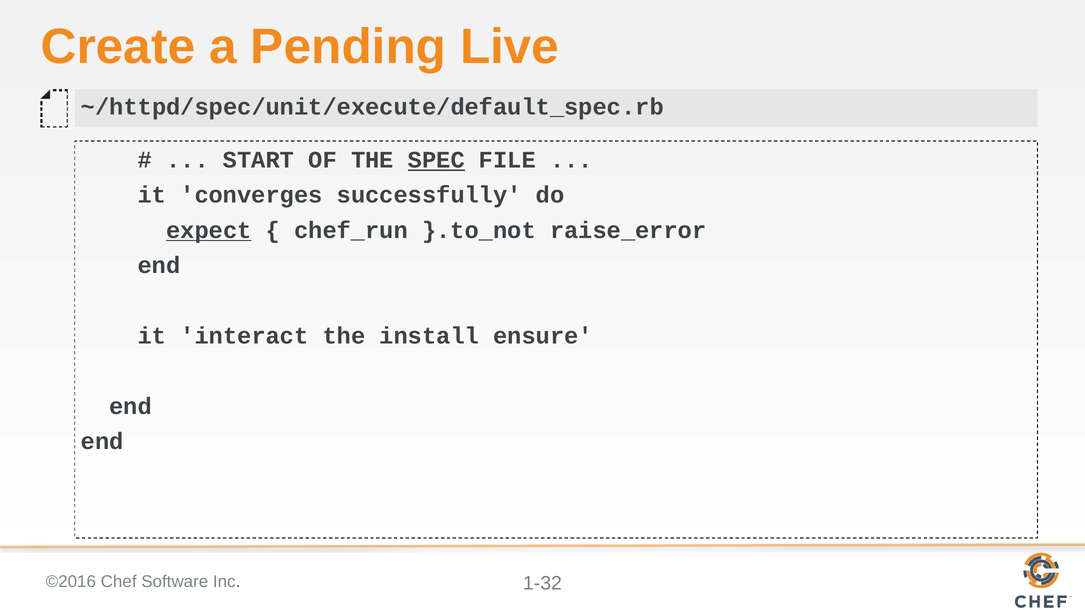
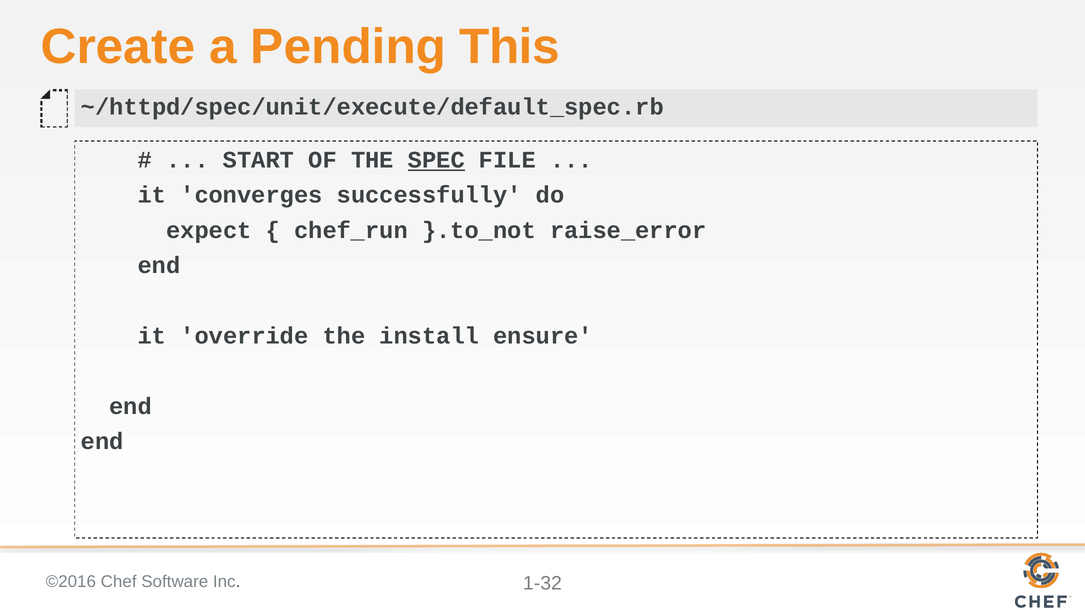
Live: Live -> This (510, 47)
expect underline: present -> none (209, 230)
interact: interact -> override (244, 336)
